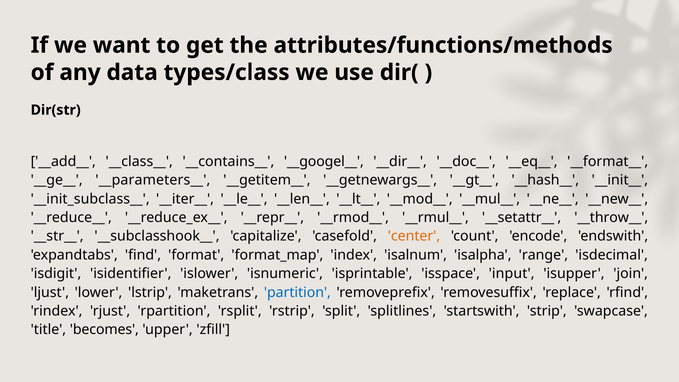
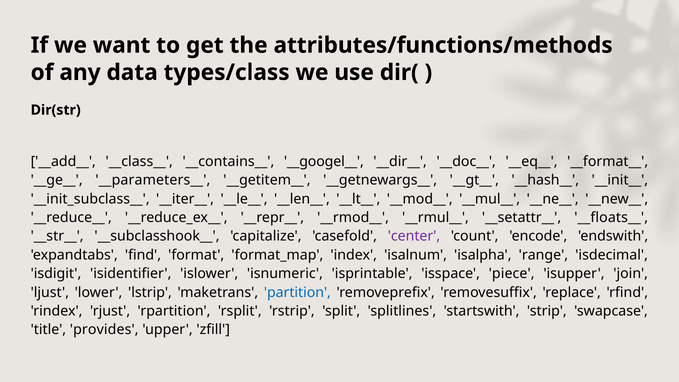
__throw__: __throw__ -> __floats__ (611, 218)
center colour: orange -> purple (414, 236)
input: input -> piece (512, 274)
becomes: becomes -> provides (104, 330)
